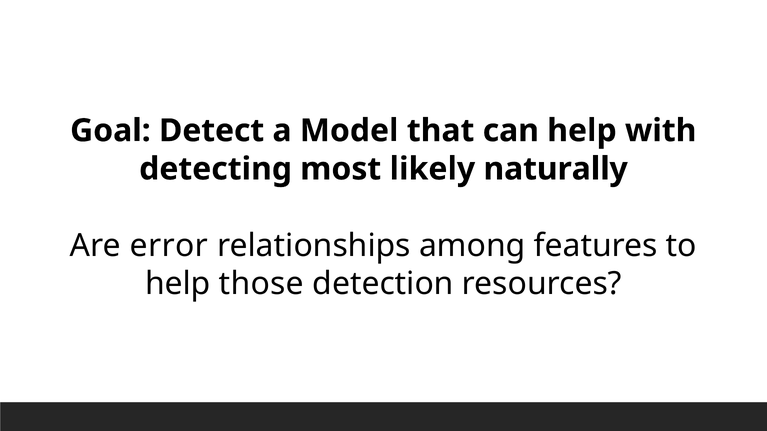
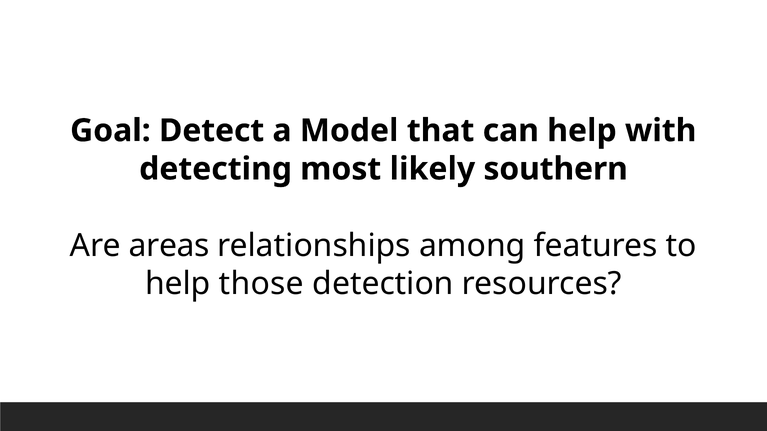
naturally: naturally -> southern (556, 169)
error: error -> areas (169, 246)
